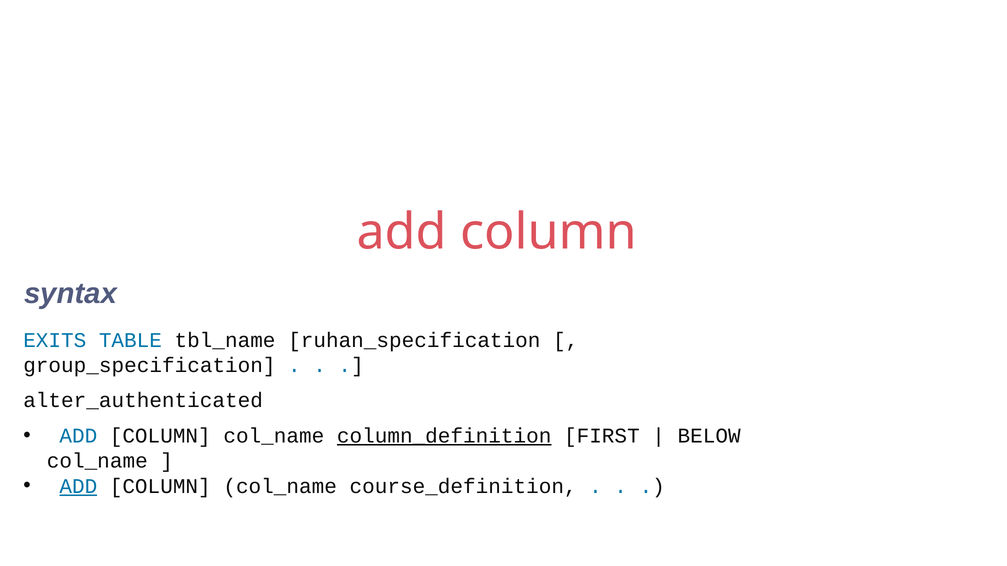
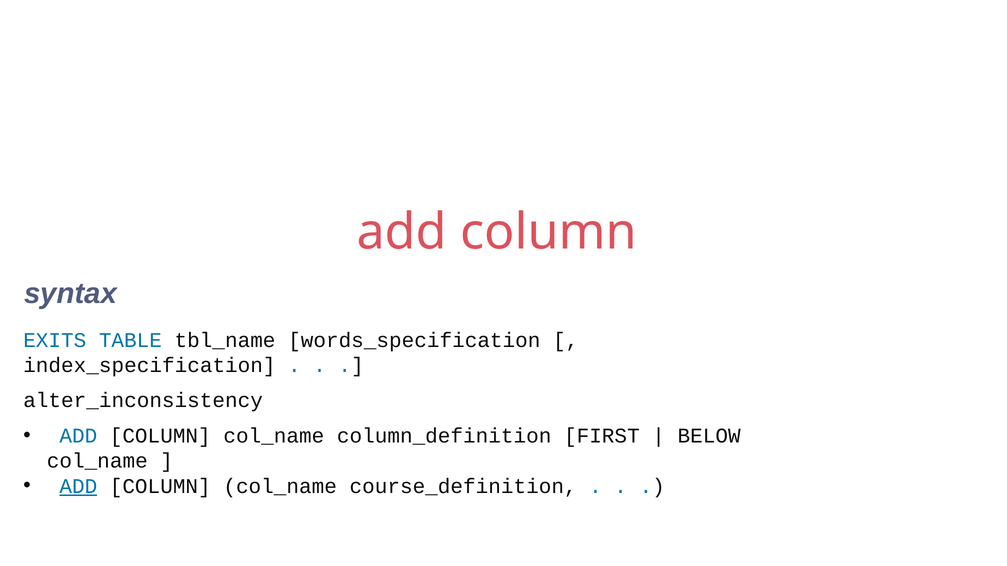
ruhan_specification: ruhan_specification -> words_specification (414, 340)
group_specification: group_specification -> index_specification (149, 366)
alter_authenticated: alter_authenticated -> alter_inconsistency (143, 401)
column_definition underline: present -> none (444, 436)
